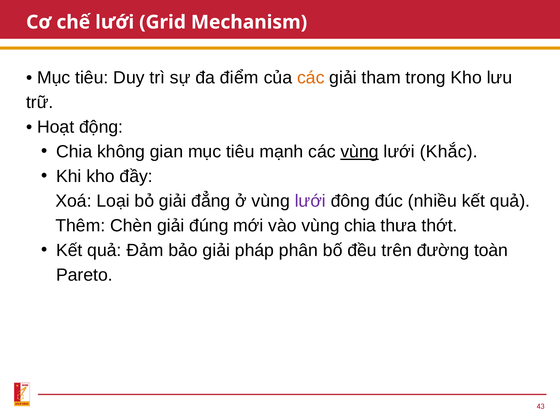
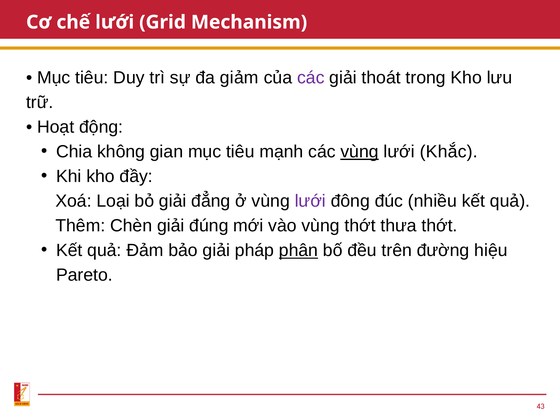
điểm: điểm -> giảm (239, 78)
các colour: orange -> purple (311, 78)
tham: tham -> thoát (381, 78)
vùng chia: chia -> thớt (360, 226)
phân underline: none -> present (299, 250)
toàn: toàn -> hiệu (491, 250)
